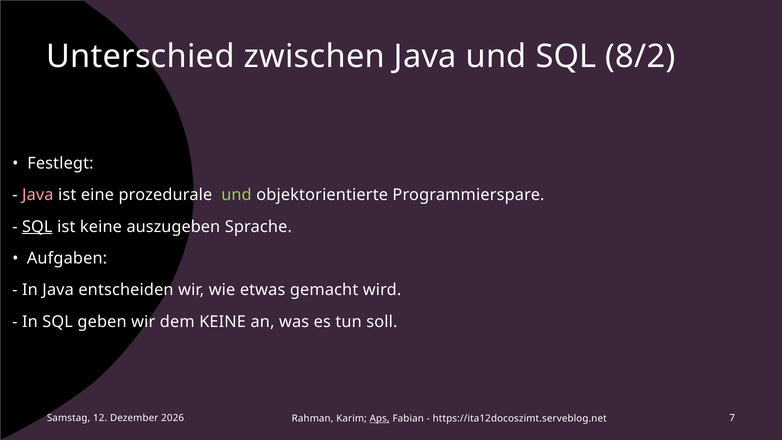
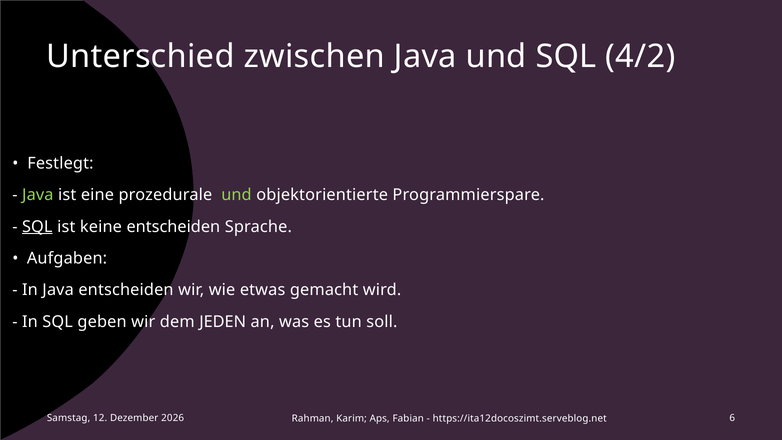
8/2: 8/2 -> 4/2 (640, 56)
Java colour: pink -> light green (38, 195)
keine auszugeben: auszugeben -> entscheiden (173, 227)
dem KEINE: KEINE -> JEDEN (223, 322)
Aps underline: present -> none (380, 419)
7: 7 -> 6 (732, 418)
